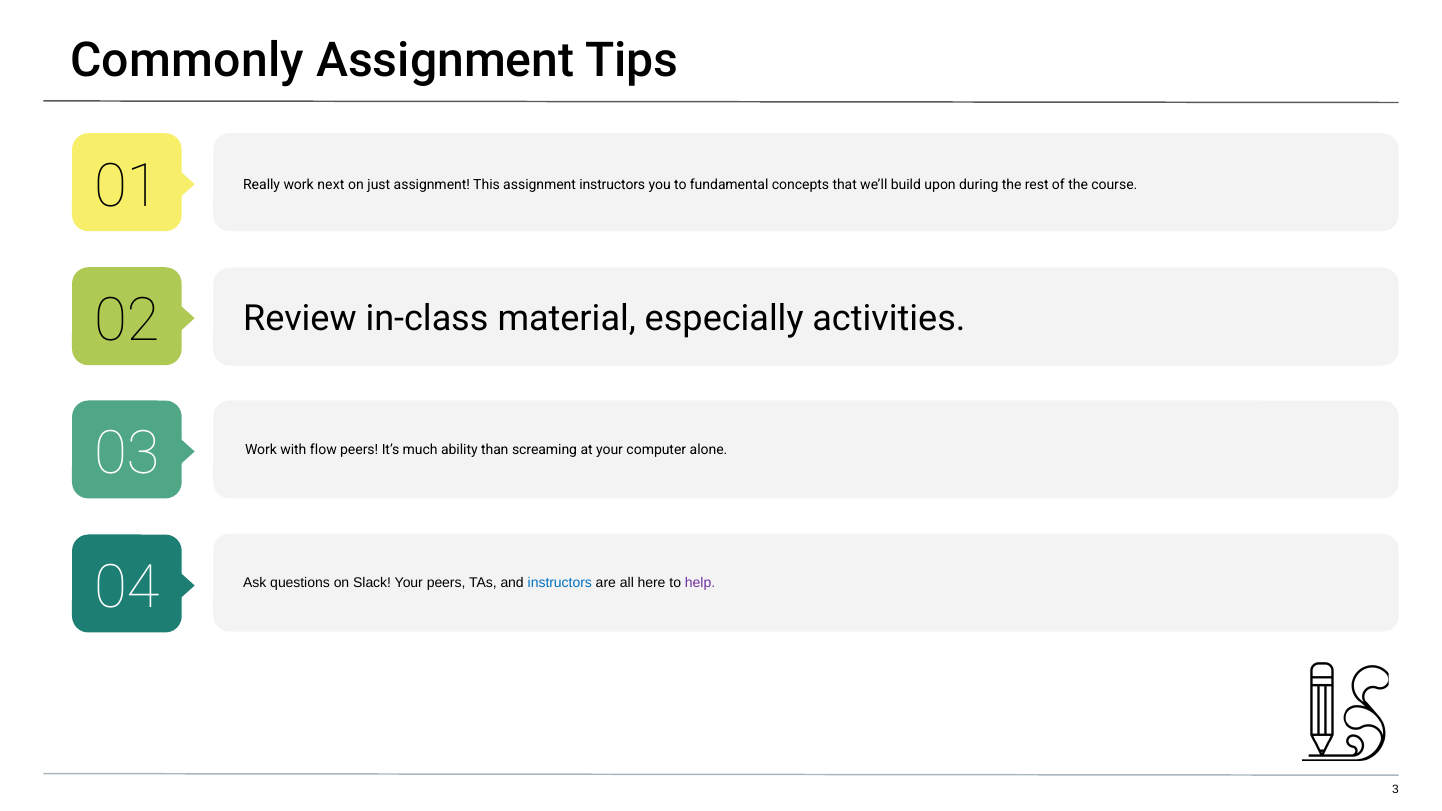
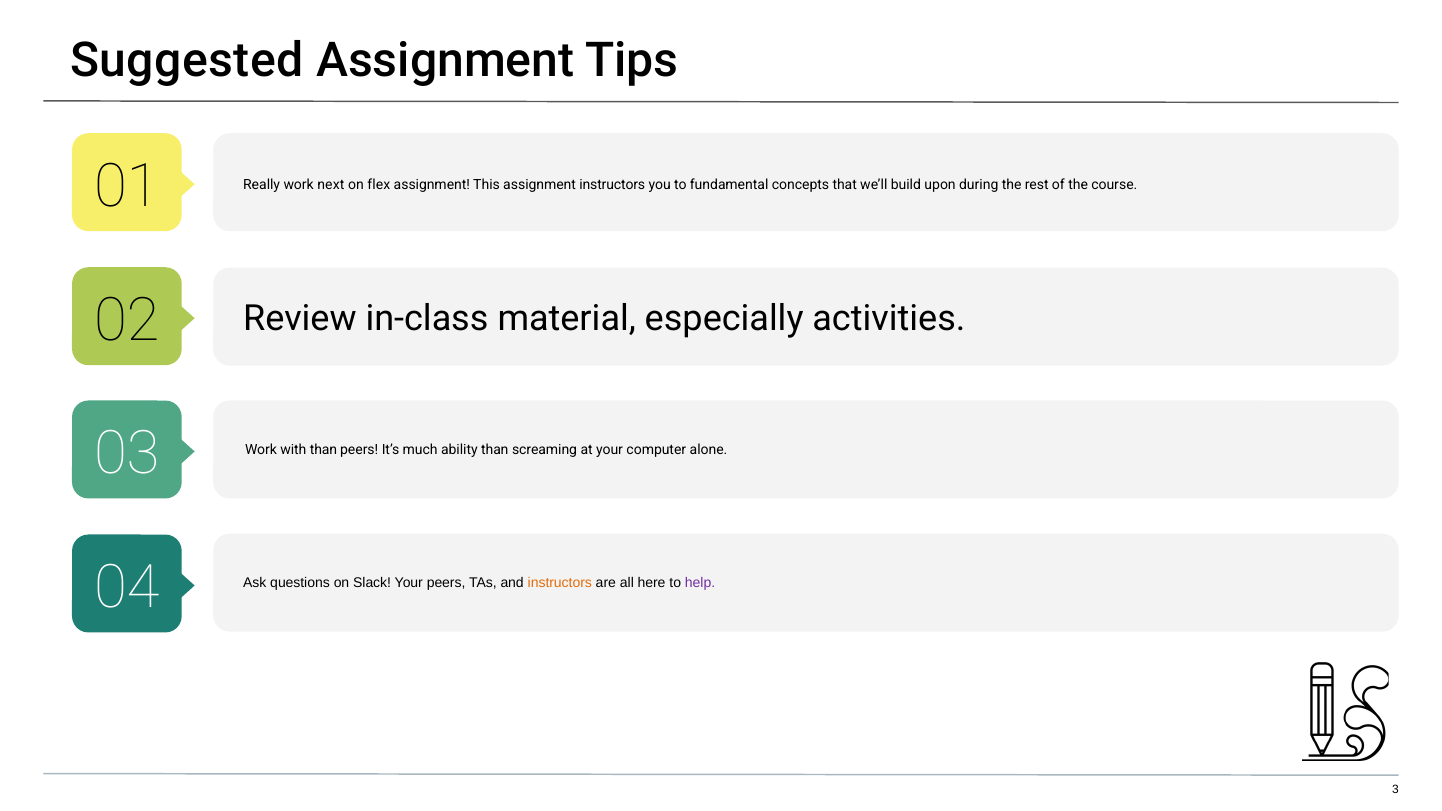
Commonly: Commonly -> Suggested (187, 61)
just: just -> flex (379, 185)
with flow: flow -> than (323, 450)
instructors colour: blue -> orange (560, 583)
